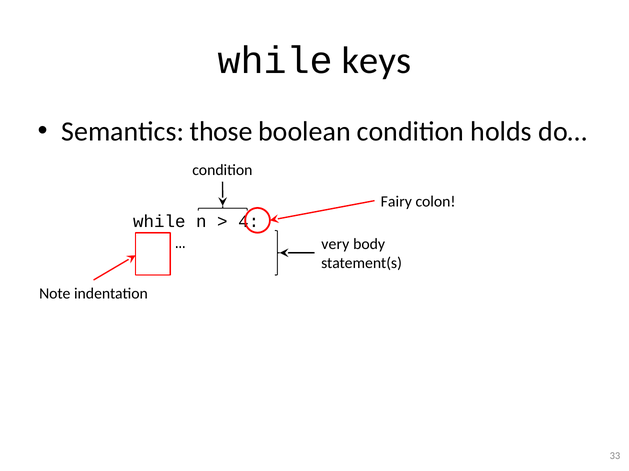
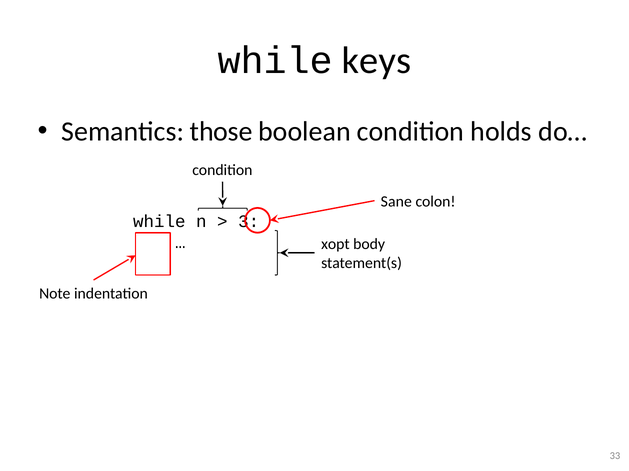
Fairy: Fairy -> Sane (396, 202)
4: 4 -> 3 (249, 222)
very: very -> xopt (335, 245)
